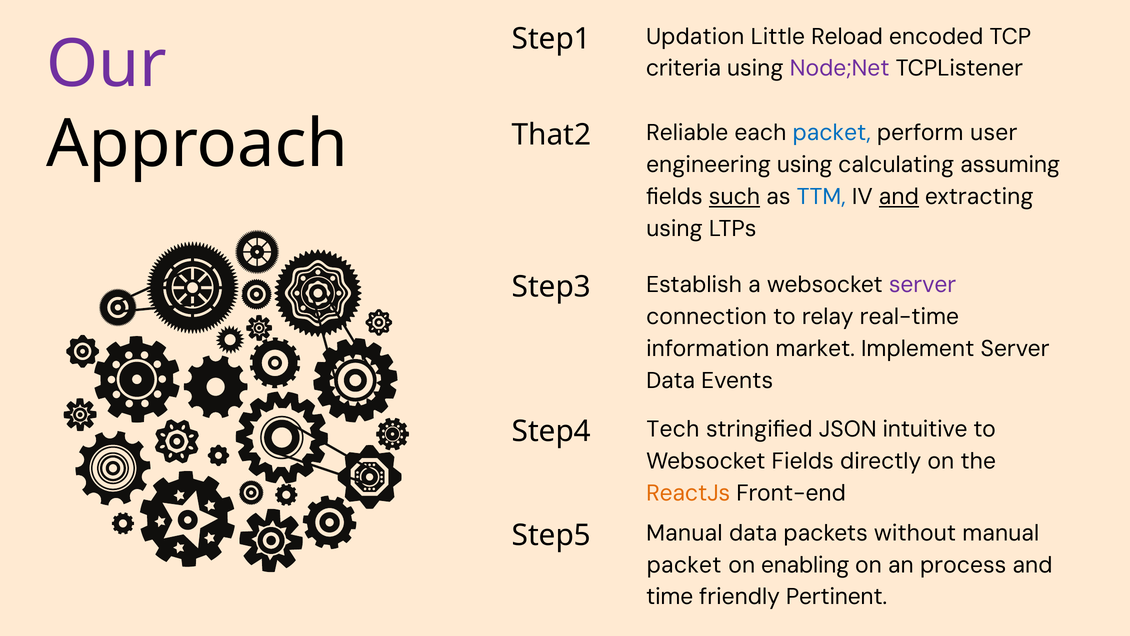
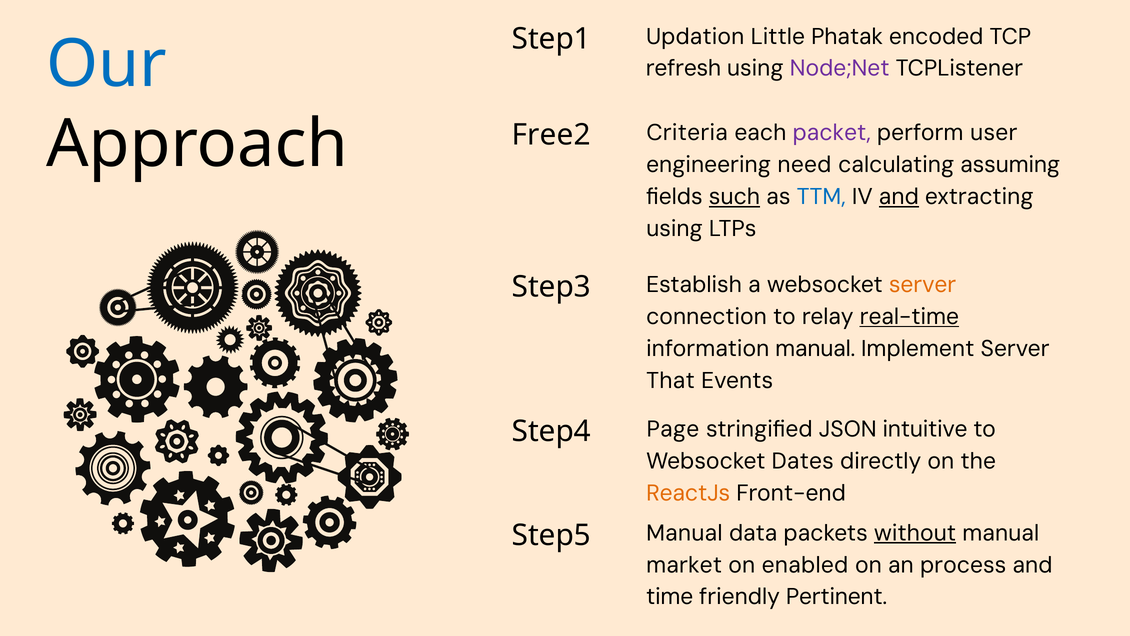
Reload: Reload -> Phatak (847, 36)
Our colour: purple -> blue (106, 64)
criteria: criteria -> refresh (684, 68)
Reliable: Reliable -> Criteria (687, 133)
packet colour: blue -> purple (832, 133)
That2: That2 -> Free2 (551, 135)
engineering using: using -> need (804, 165)
server colour: purple -> orange (923, 285)
real-time underline: none -> present (909, 317)
information market: market -> manual (815, 348)
Data: Data -> That (671, 380)
Tech: Tech -> Page (673, 429)
Websocket Fields: Fields -> Dates (803, 461)
without underline: none -> present (915, 533)
packet: packet -> market (684, 565)
enabling: enabling -> enabled (805, 565)
